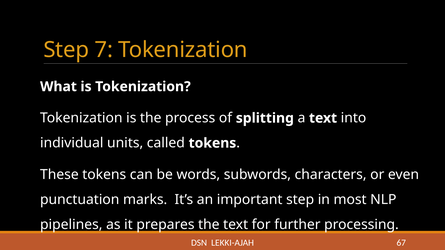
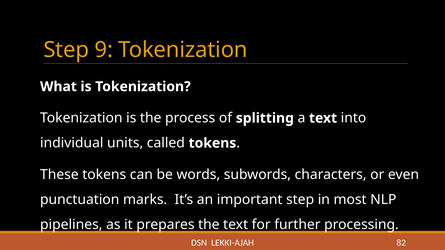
7: 7 -> 9 (104, 50)
67: 67 -> 82 (401, 243)
